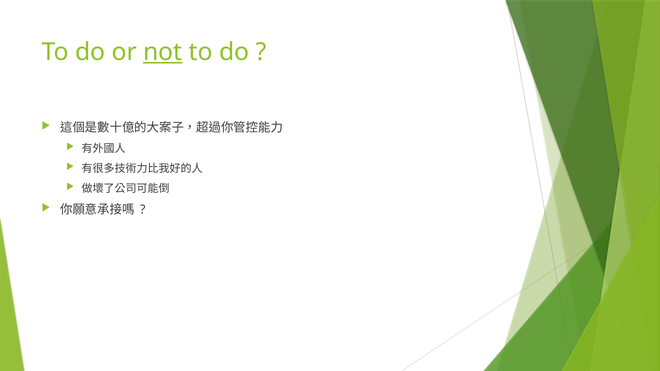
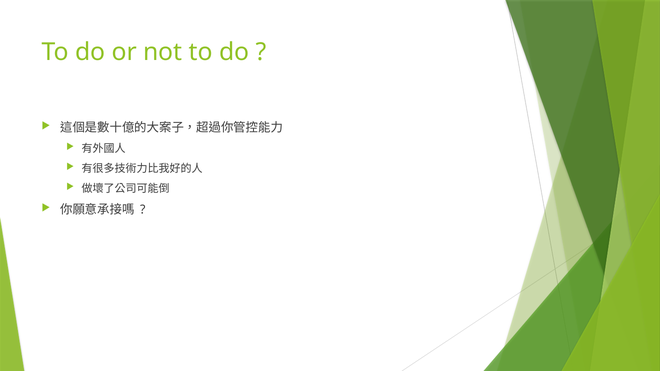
not underline: present -> none (163, 52)
